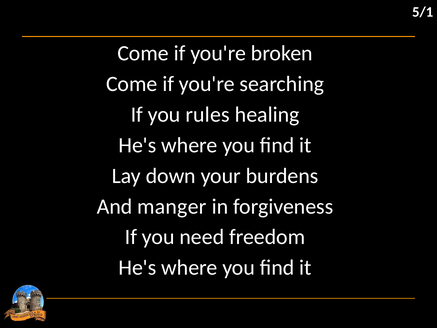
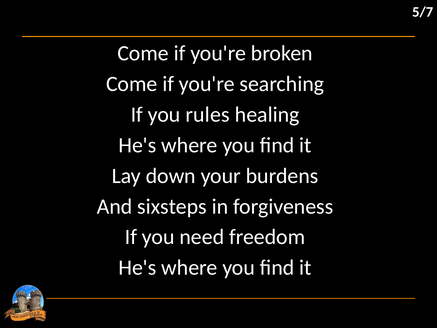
5/1: 5/1 -> 5/7 (423, 12)
manger: manger -> sixsteps (172, 206)
